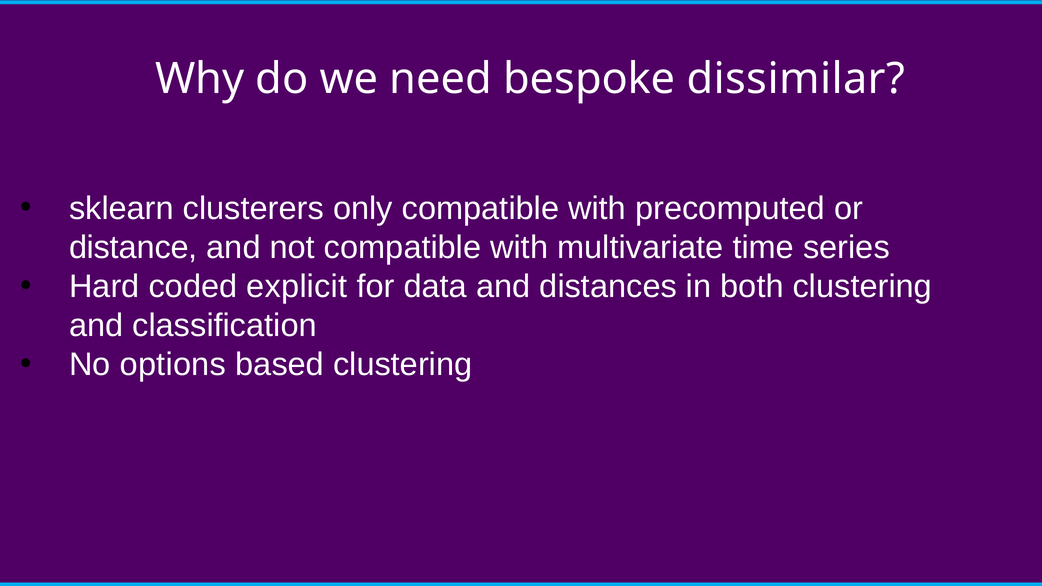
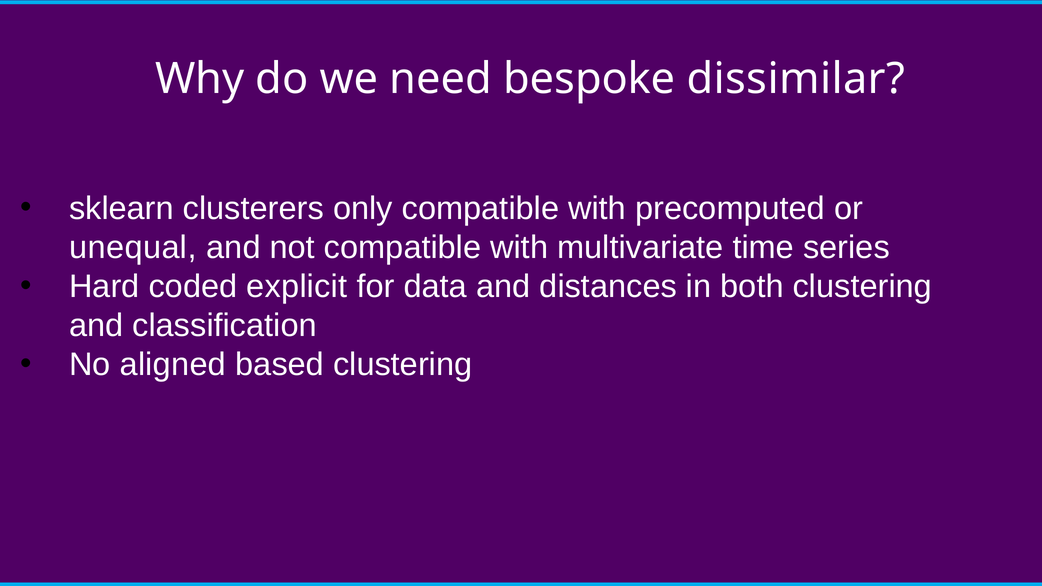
distance: distance -> unequal (133, 248)
options: options -> aligned (173, 365)
